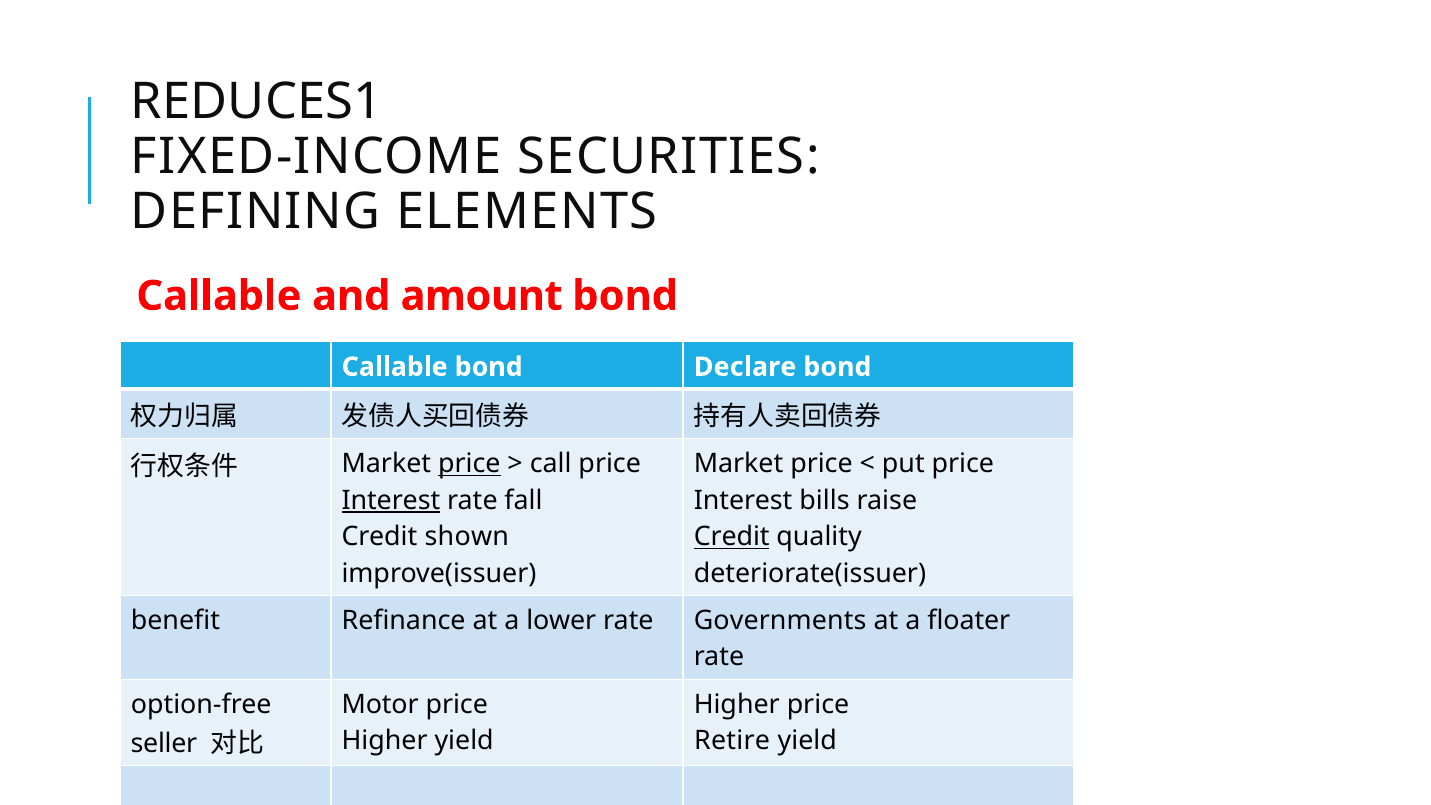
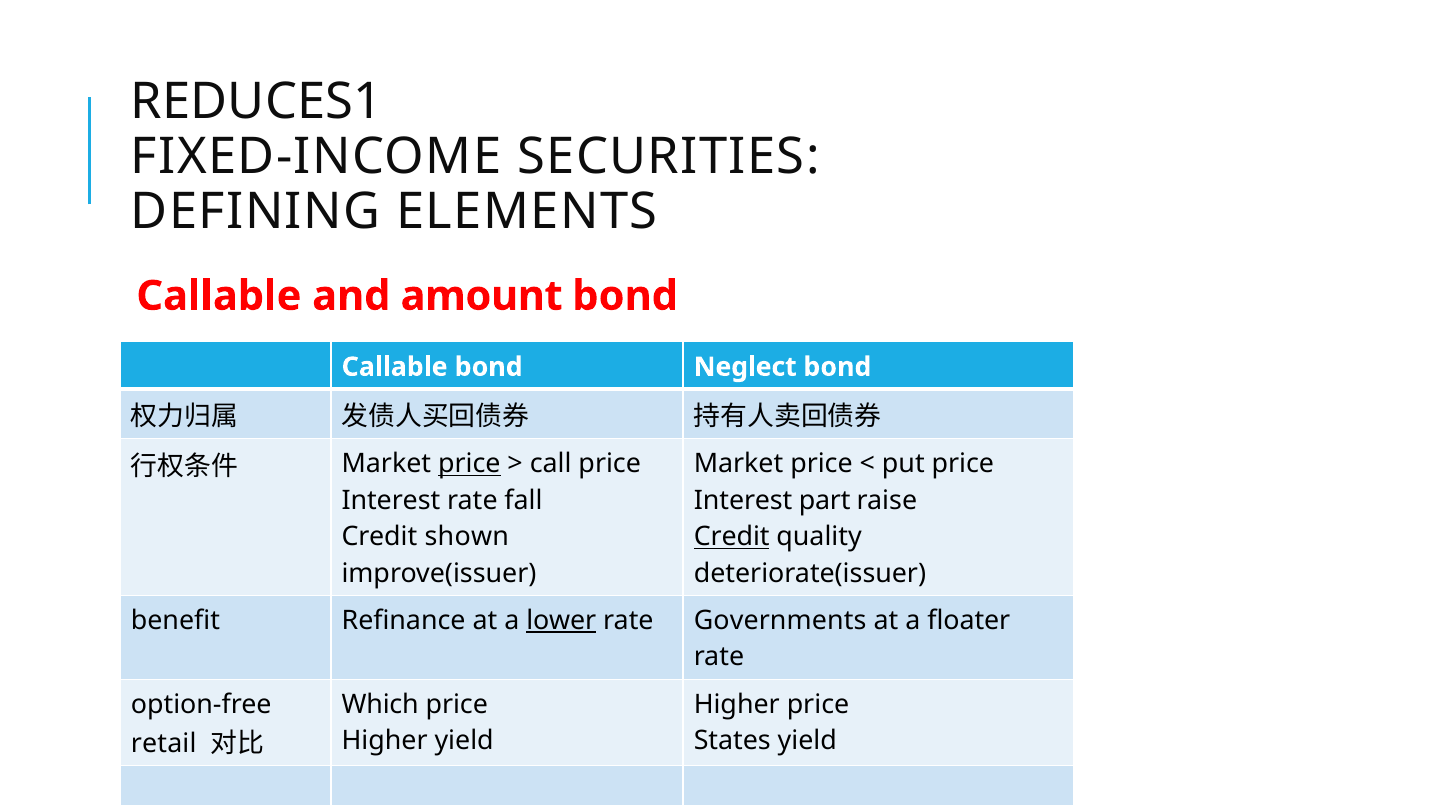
Declare: Declare -> Neglect (745, 367)
Interest underline: present -> none (391, 500)
bills: bills -> part (825, 500)
lower underline: none -> present (561, 621)
Motor: Motor -> Which (380, 704)
Retire: Retire -> States (732, 741)
seller: seller -> retail (164, 743)
